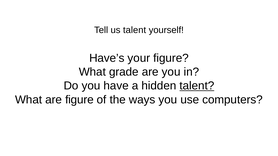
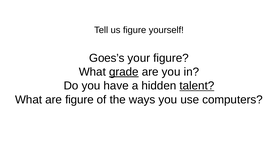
us talent: talent -> figure (135, 30)
Have’s: Have’s -> Goes’s (107, 58)
grade underline: none -> present (124, 72)
